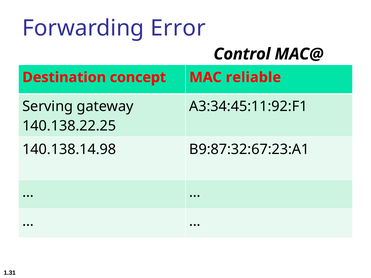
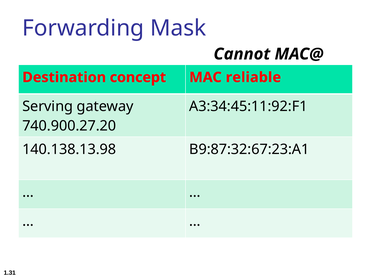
Error: Error -> Mask (178, 28)
Control: Control -> Cannot (242, 54)
140.138.22.25: 140.138.22.25 -> 740.900.27.20 (69, 126)
140.138.14.98: 140.138.14.98 -> 140.138.13.98 (69, 149)
